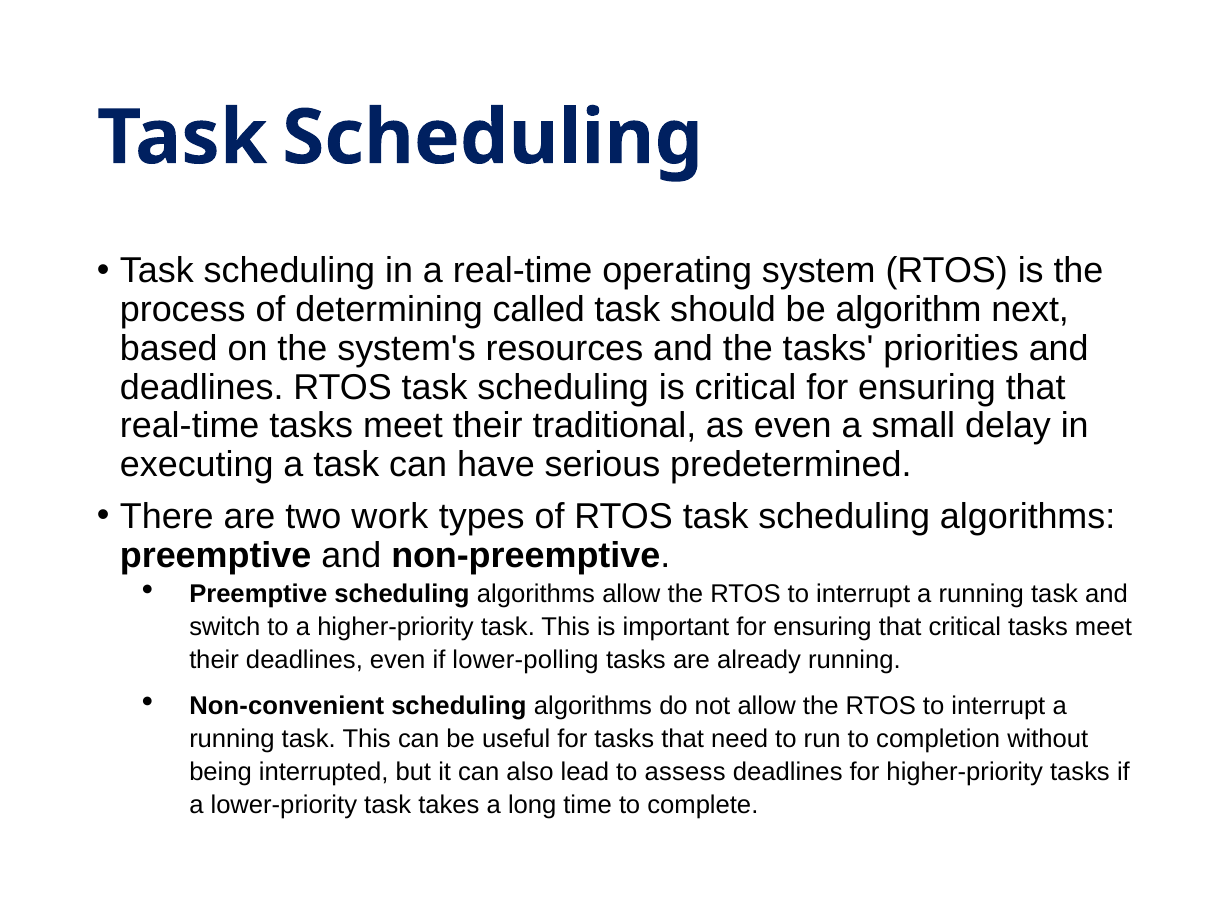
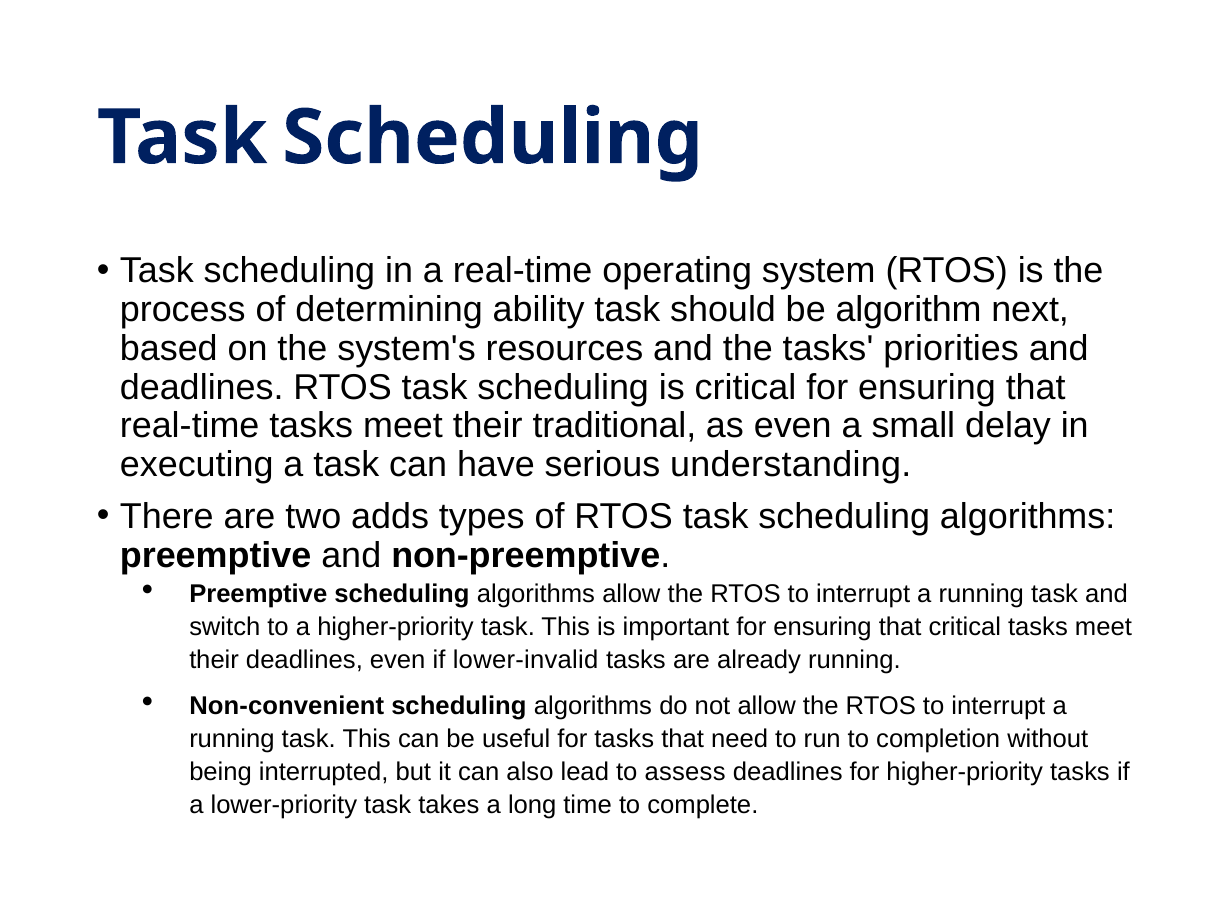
called: called -> ability (539, 310)
predetermined: predetermined -> understanding (791, 465)
work: work -> adds (390, 517)
lower-polling: lower-polling -> lower-invalid (526, 660)
